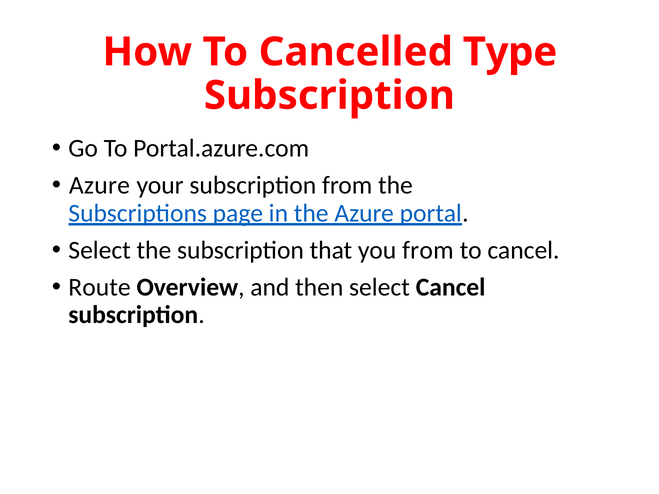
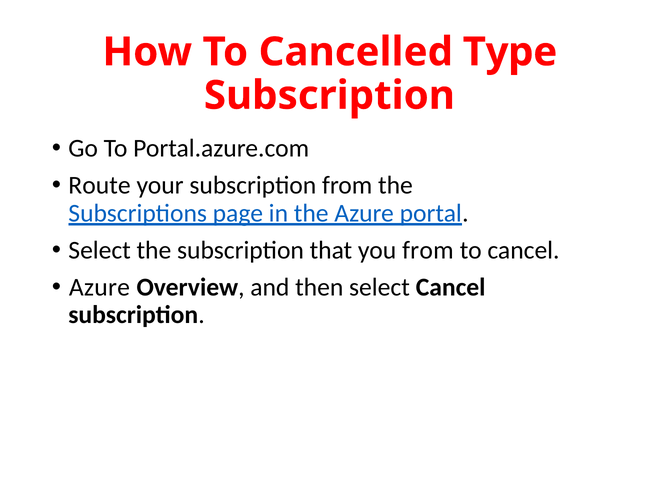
Azure: Azure -> Route (100, 185)
Route: Route -> Azure (99, 287)
